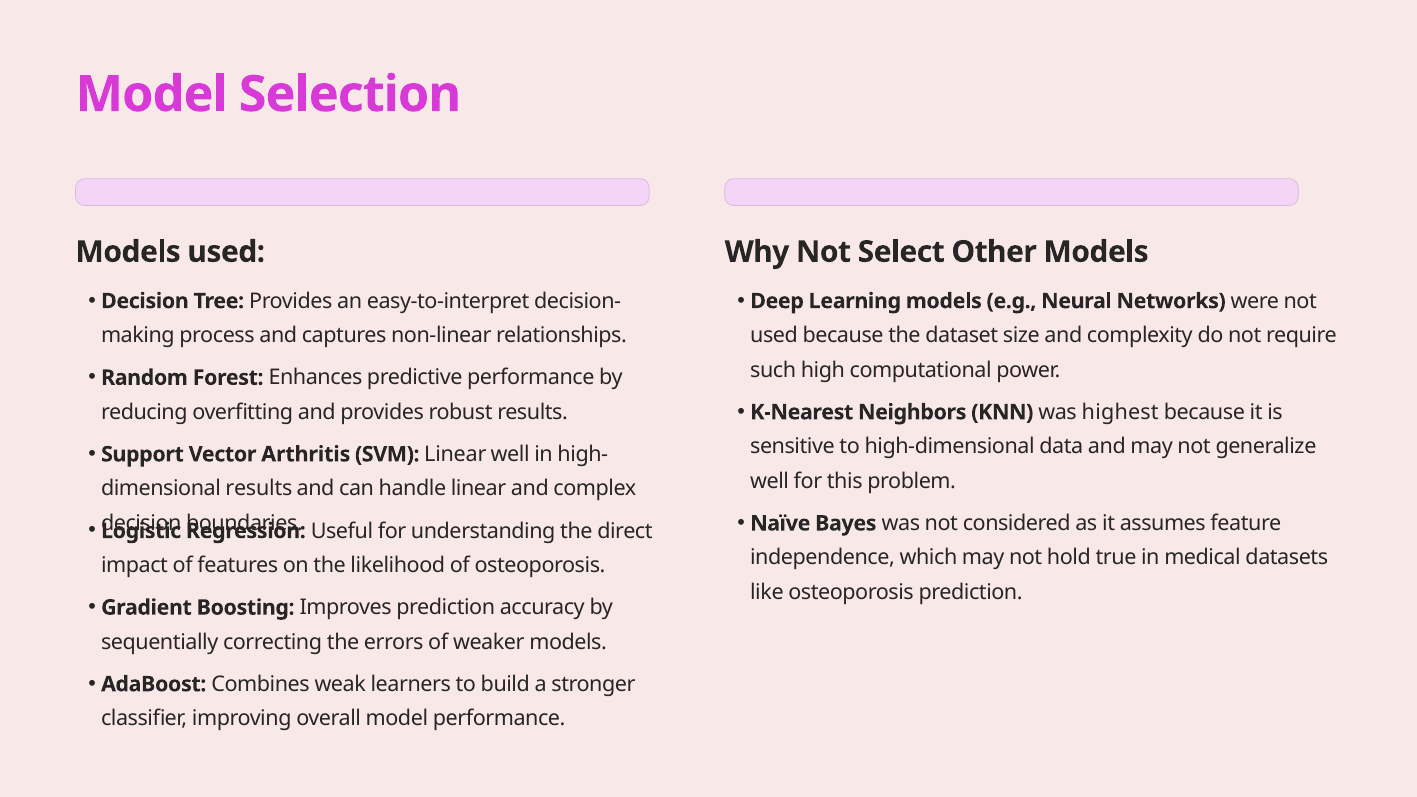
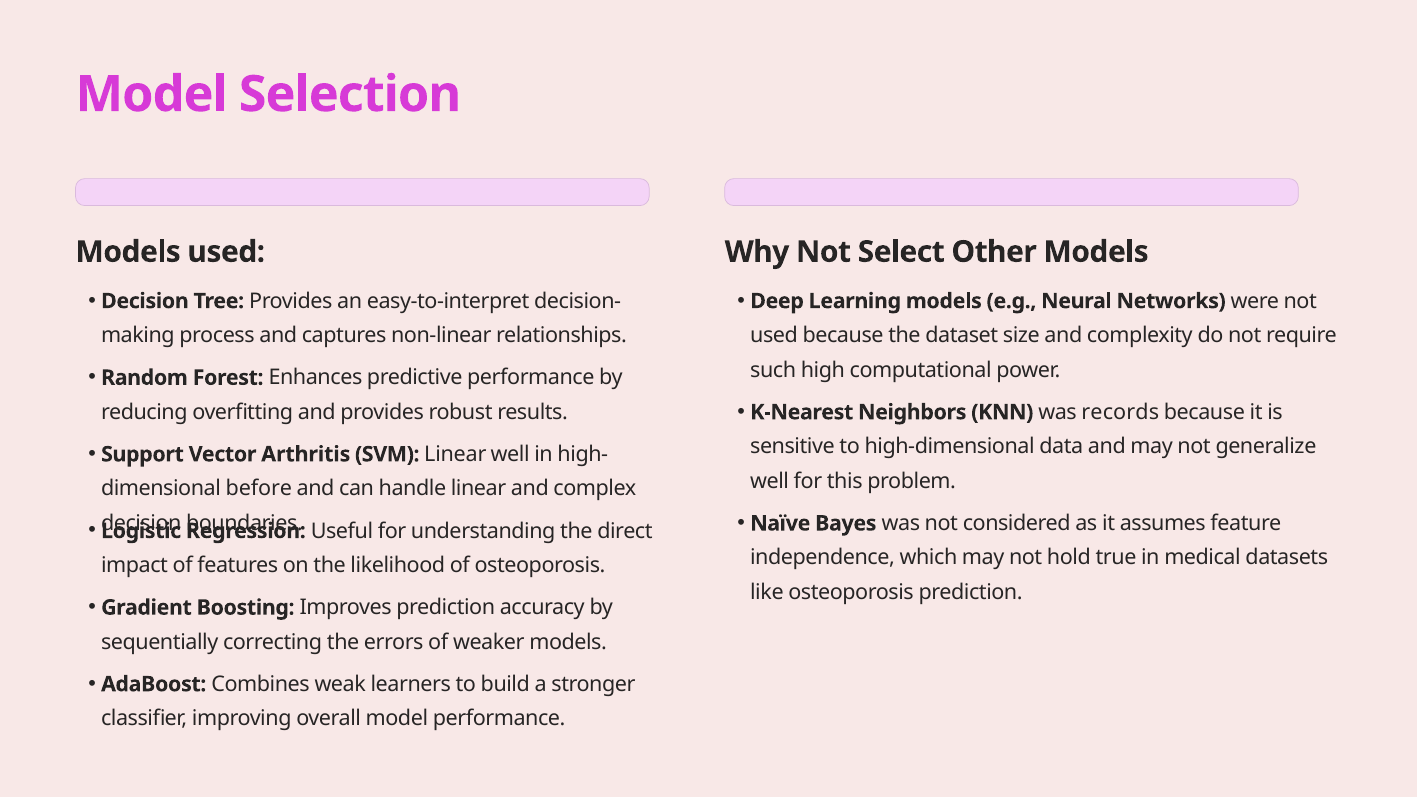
highest: highest -> records (1120, 412)
results: results -> before (259, 489)
